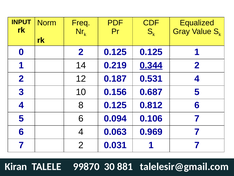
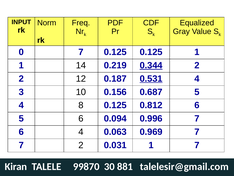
0 2: 2 -> 7 (81, 52)
0.531 underline: none -> present (151, 78)
0.106: 0.106 -> 0.996 (151, 118)
